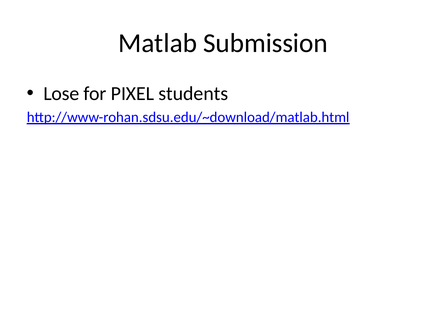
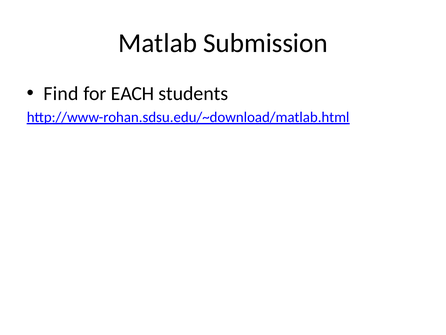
Lose: Lose -> Find (61, 94)
PIXEL: PIXEL -> EACH (133, 94)
